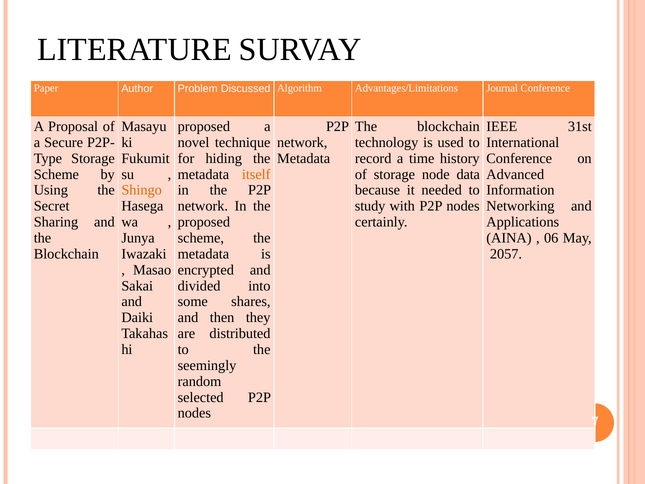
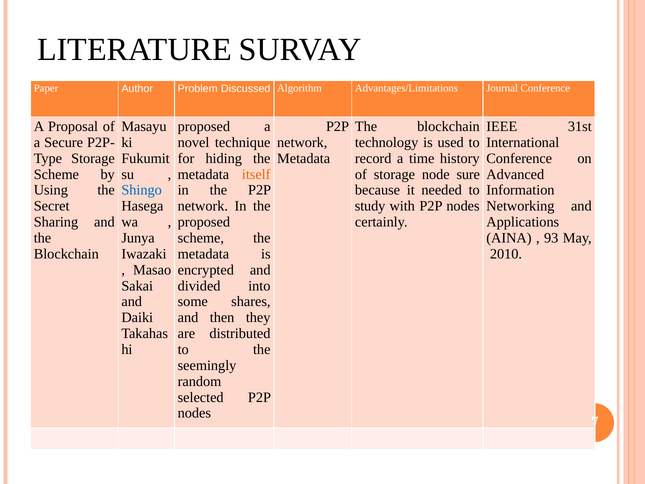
data: data -> sure (468, 174)
Shingo colour: orange -> blue (142, 190)
06: 06 -> 93 (551, 238)
2057: 2057 -> 2010 (506, 254)
